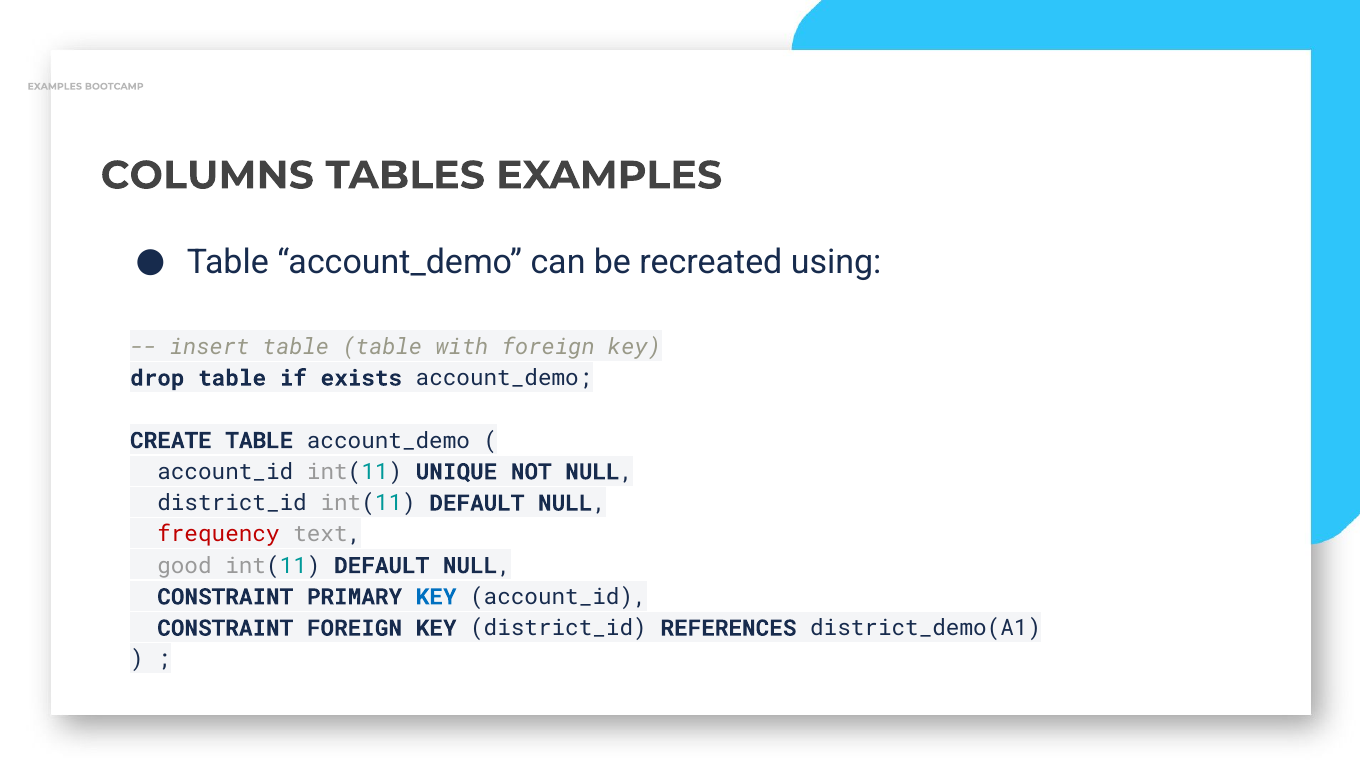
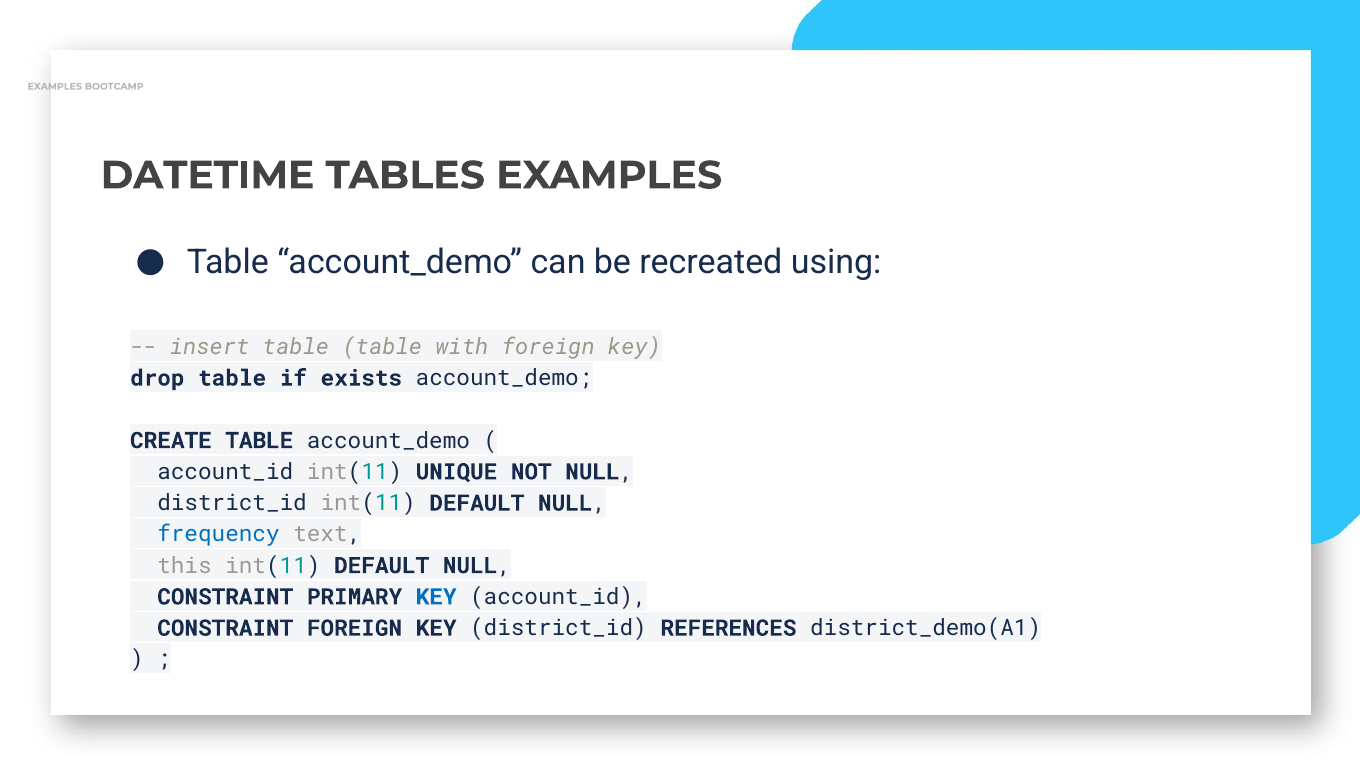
COLUMNS: COLUMNS -> DATETIME (208, 175)
frequency colour: red -> blue (218, 534)
good: good -> this (184, 566)
